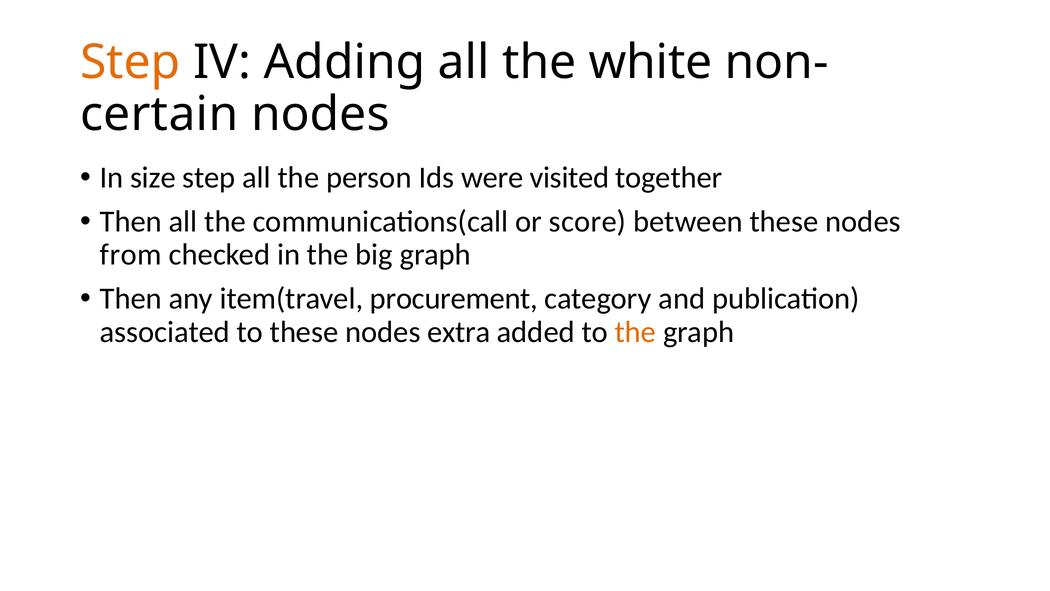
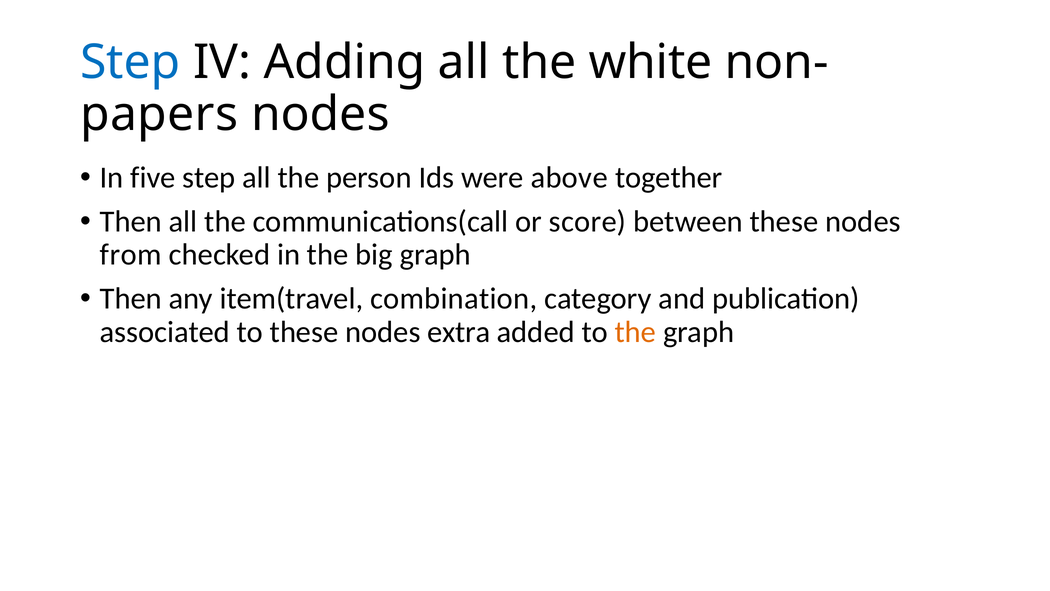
Step colour: orange -> blue (130, 62)
certain: certain -> papers (159, 114)
size: size -> five (153, 178)
visited: visited -> above (569, 178)
procurement: procurement -> combination (454, 299)
